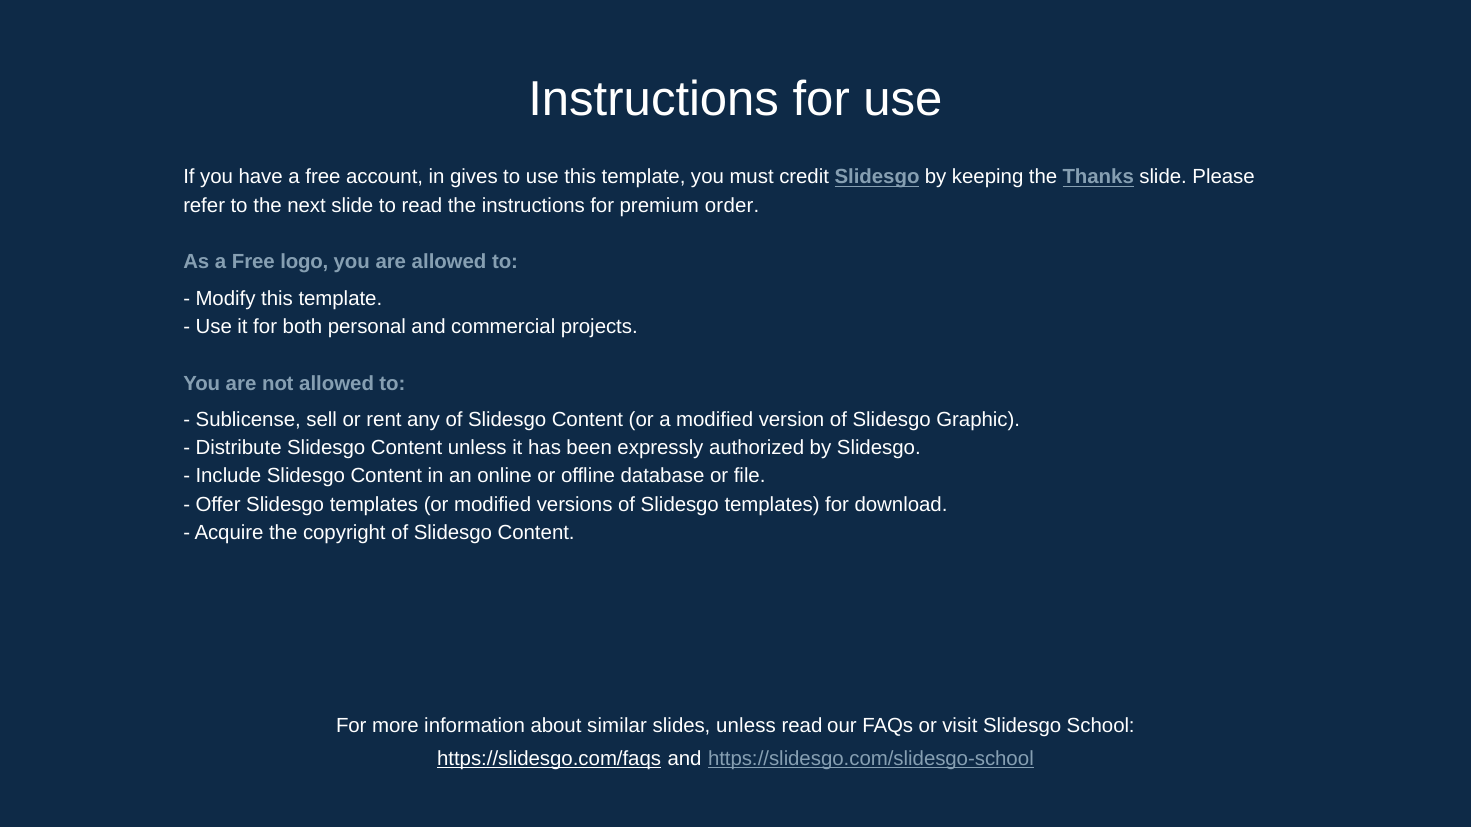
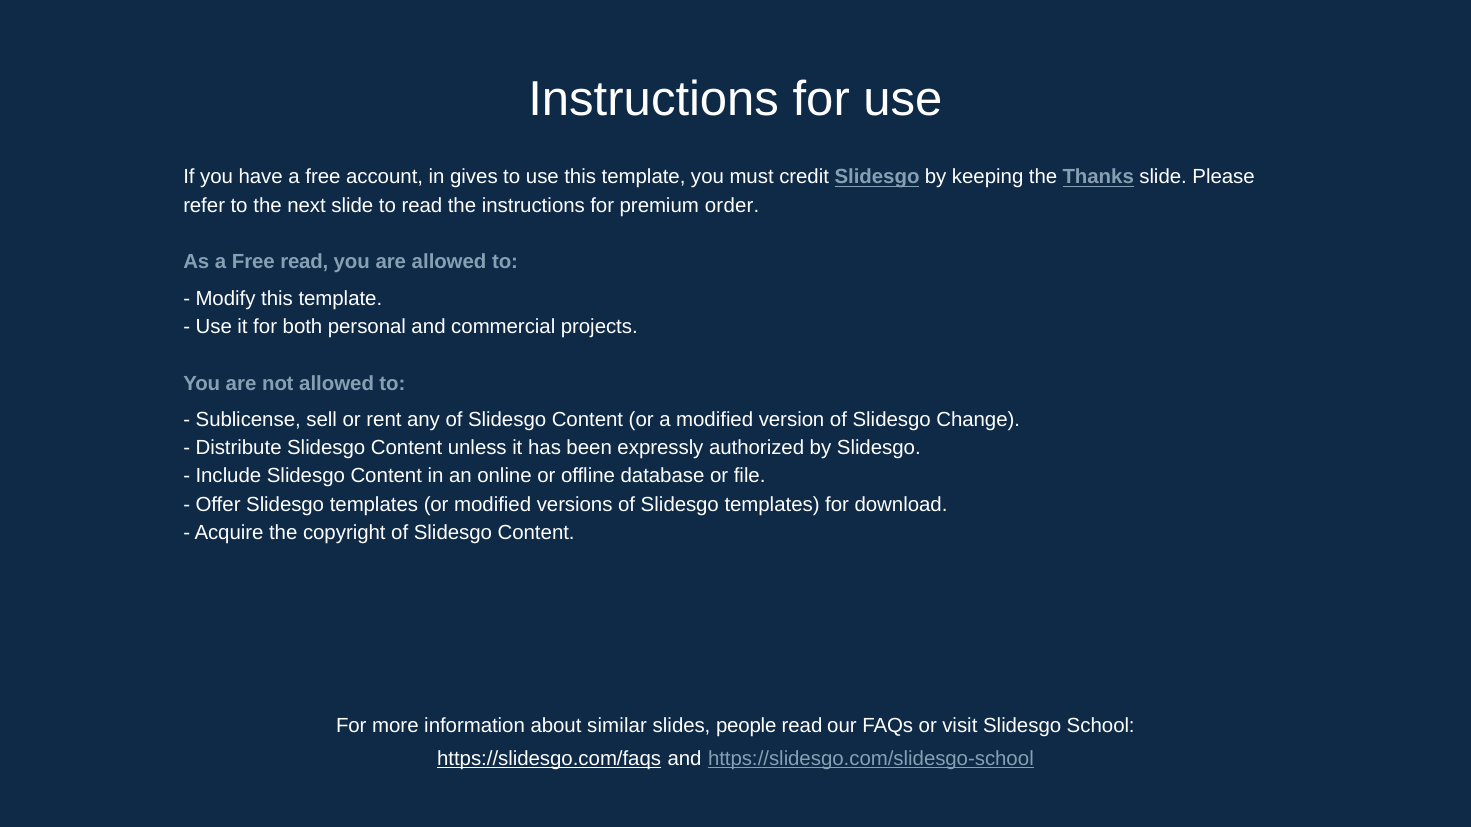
Free logo: logo -> read (304, 262)
Graphic: Graphic -> Change (978, 420)
slides unless: unless -> people (746, 726)
